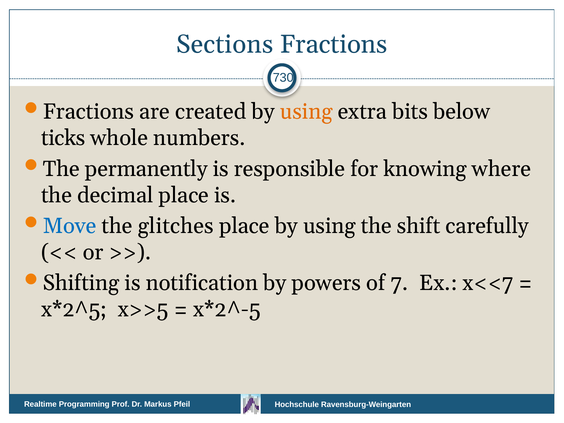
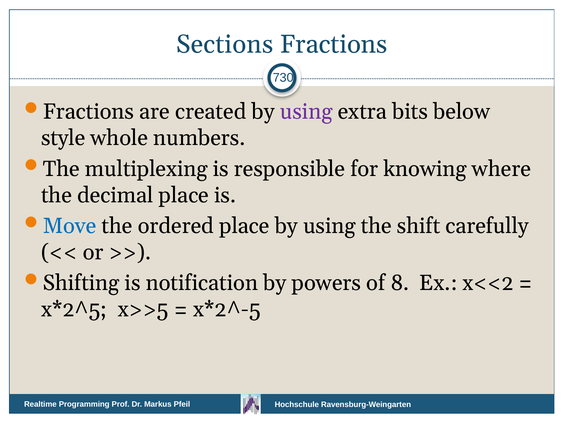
using colour: orange -> purple (306, 112)
ticks: ticks -> style (63, 138)
permanently: permanently -> multiplexing (146, 169)
glitches: glitches -> ordered (176, 226)
7: 7 -> 8 (400, 283)
x<<7: x<<7 -> x<<2 (488, 283)
